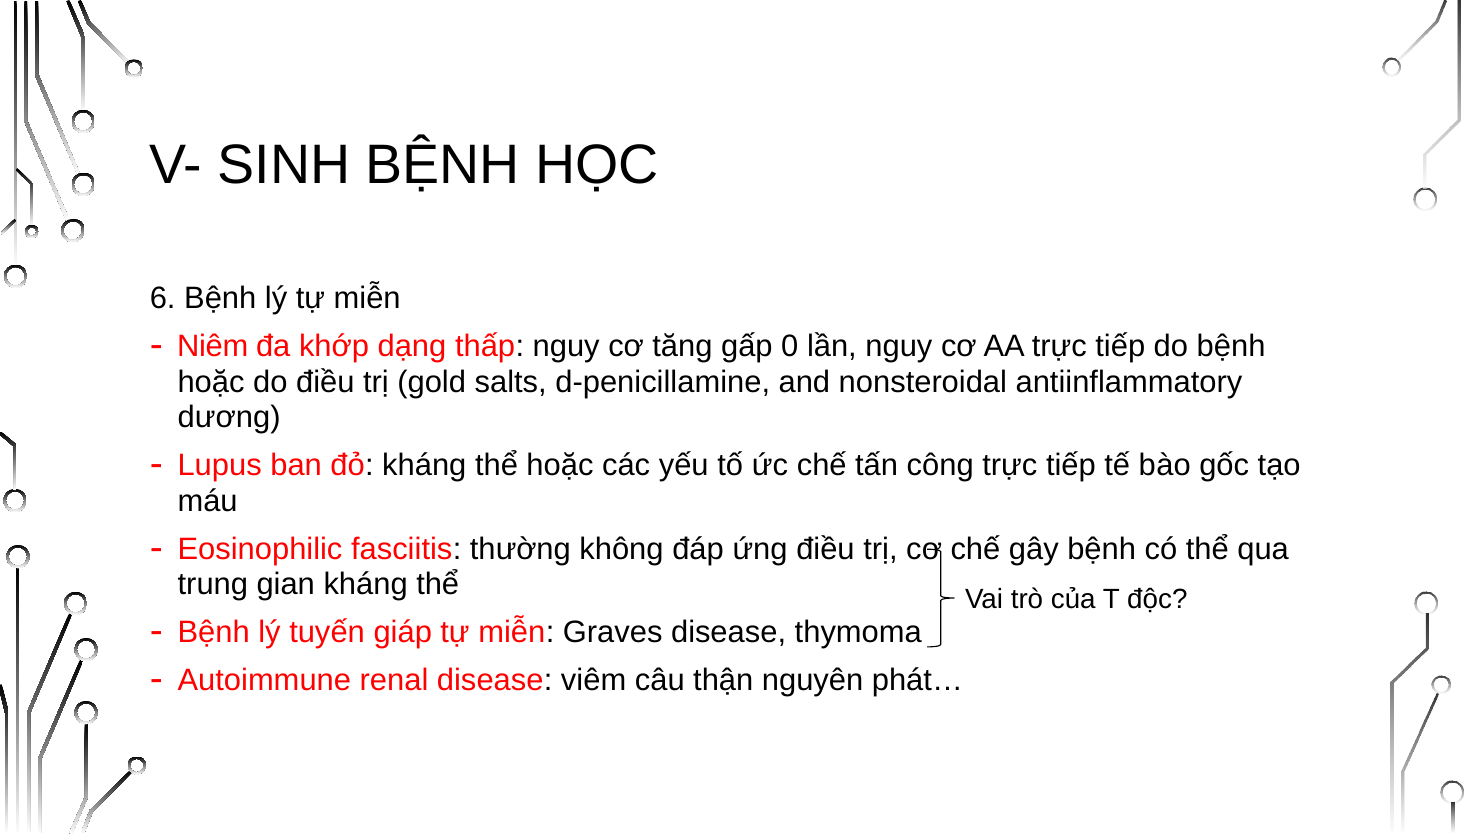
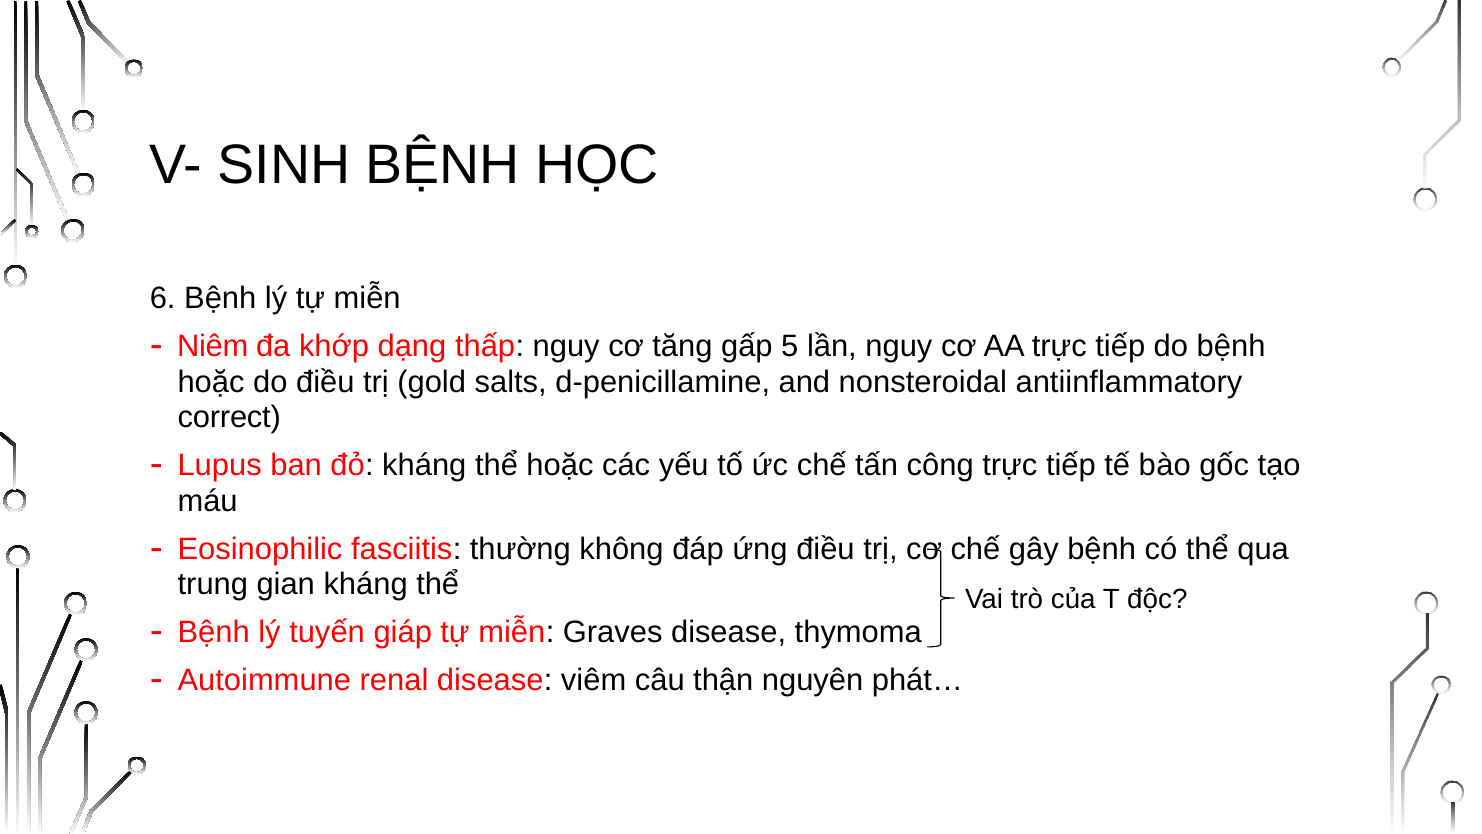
0: 0 -> 5 (790, 346)
dương: dương -> correct (229, 417)
